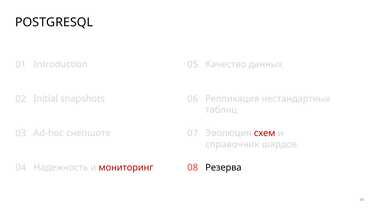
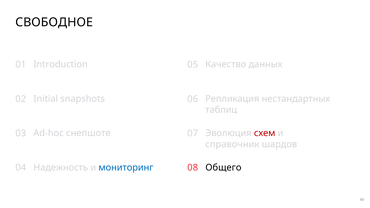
POSTGRESQL: POSTGRESQL -> СВОБОДНОЕ (54, 22)
мониторинг colour: red -> blue (126, 168)
Резерва: Резерва -> Общего (223, 168)
